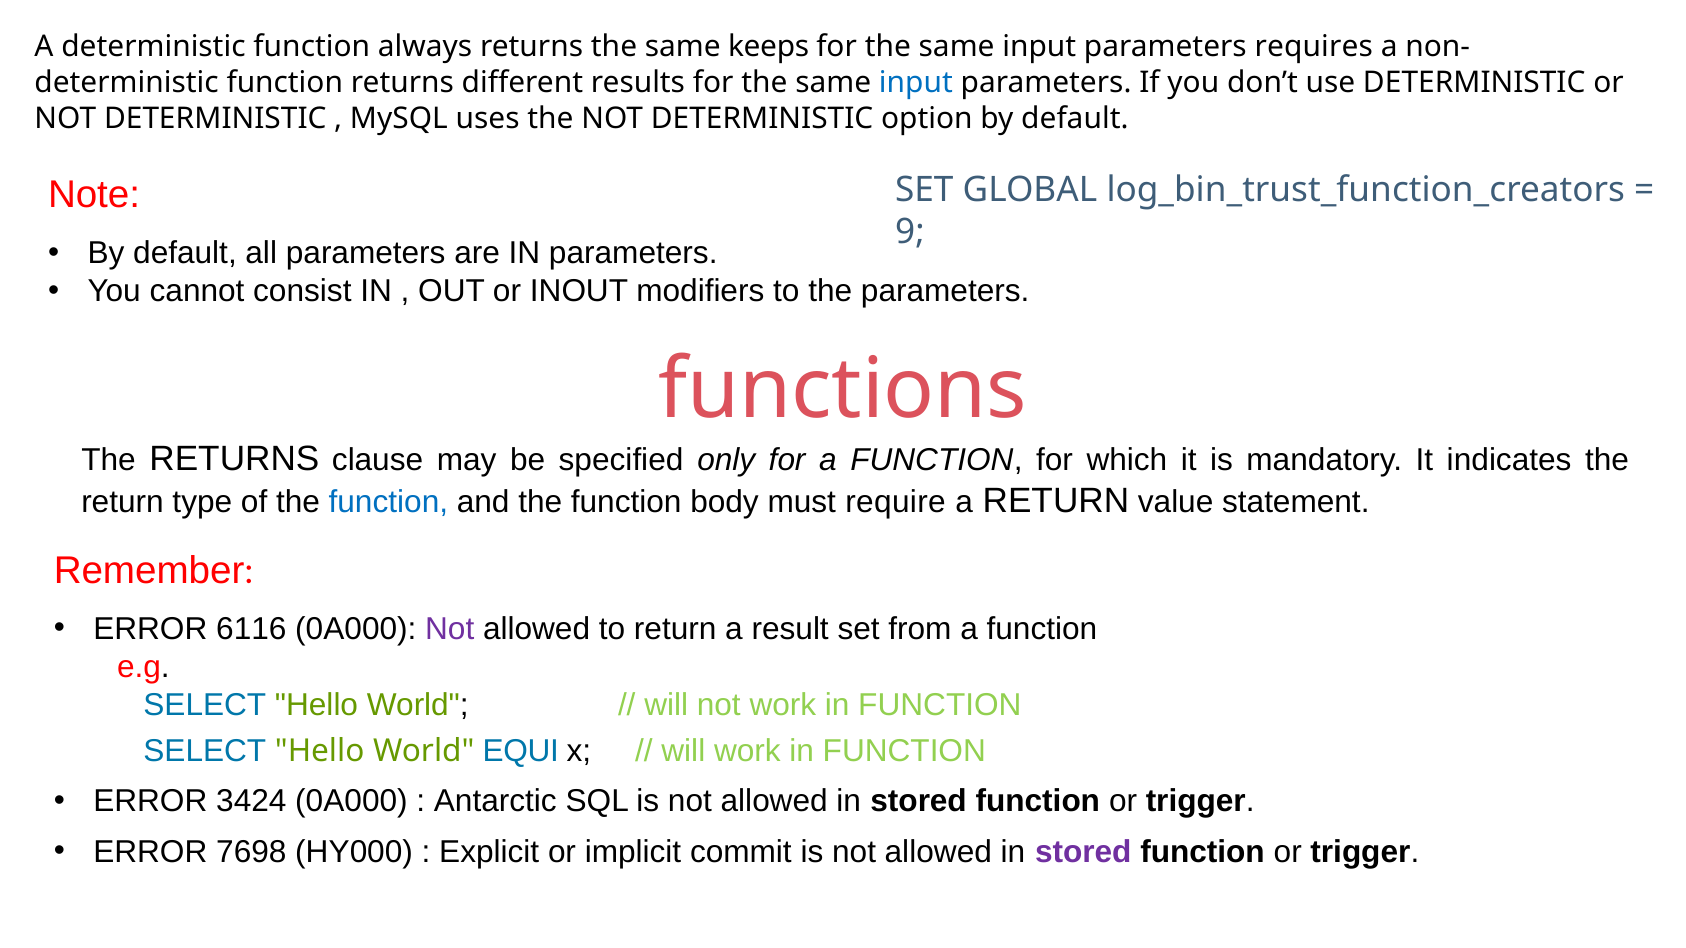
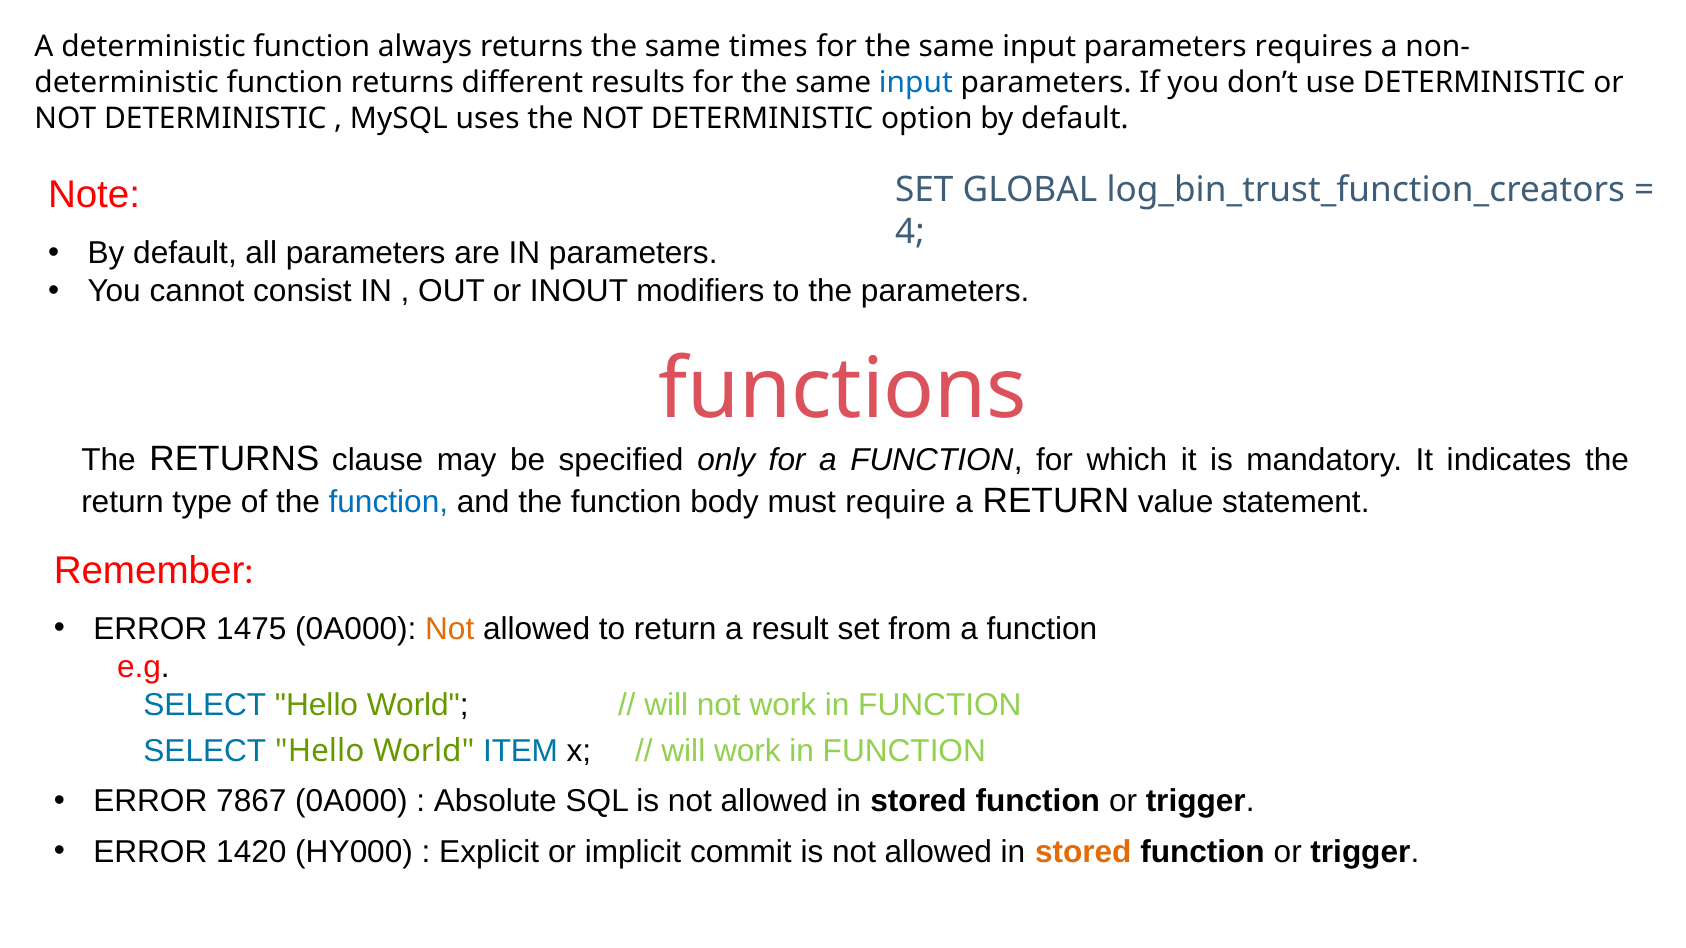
keeps: keeps -> times (768, 47)
9: 9 -> 4 (910, 232)
6116: 6116 -> 1475 (251, 629)
Not colour: purple -> orange (450, 629)
EQUI: EQUI -> ITEM (521, 751)
3424: 3424 -> 7867 (251, 802)
Antarctic: Antarctic -> Absolute (495, 802)
7698: 7698 -> 1420 (251, 852)
stored colour: purple -> orange (1083, 852)
